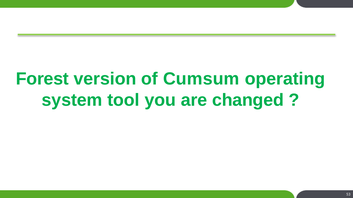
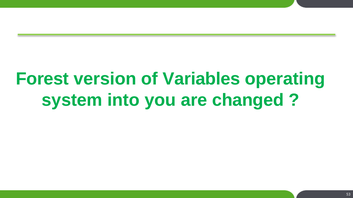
Cumsum: Cumsum -> Variables (201, 79)
tool: tool -> into (123, 100)
